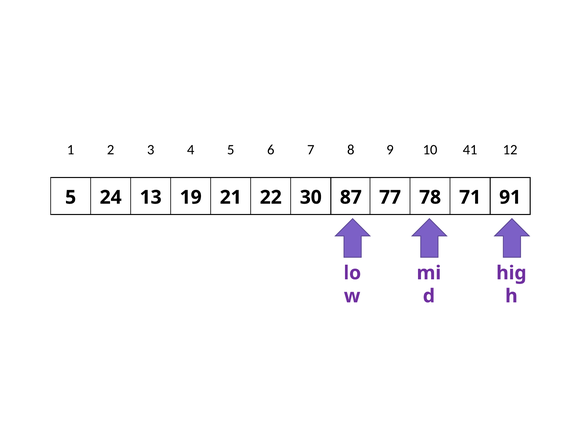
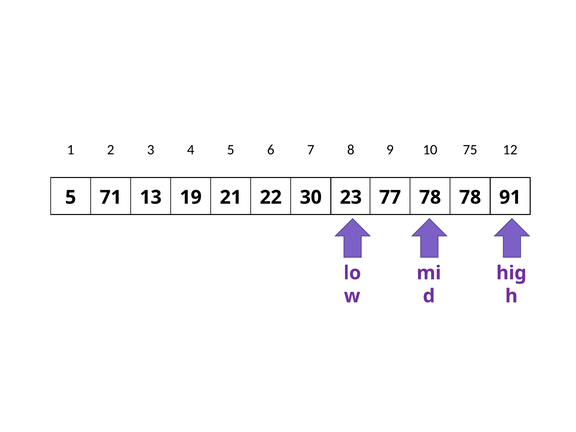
41: 41 -> 75 (470, 150)
24: 24 -> 71 (111, 197)
87: 87 -> 23 (351, 197)
78 71: 71 -> 78 (470, 197)
